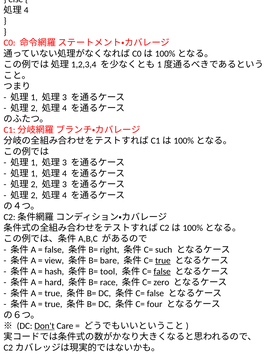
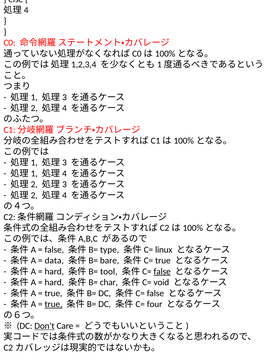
right: right -> type (110, 249)
such: such -> linux (164, 249)
view: view -> data (54, 260)
true underline: present -> none (163, 260)
hash: hash -> hard (54, 271)
race: race -> char (109, 282)
zero: zero -> void (161, 282)
true underline: none -> present (53, 304)
